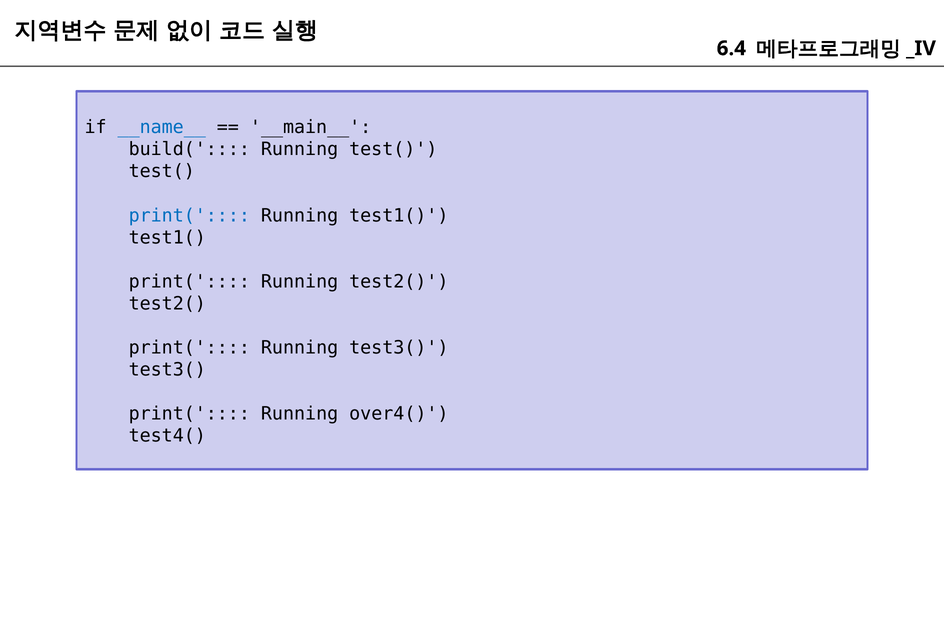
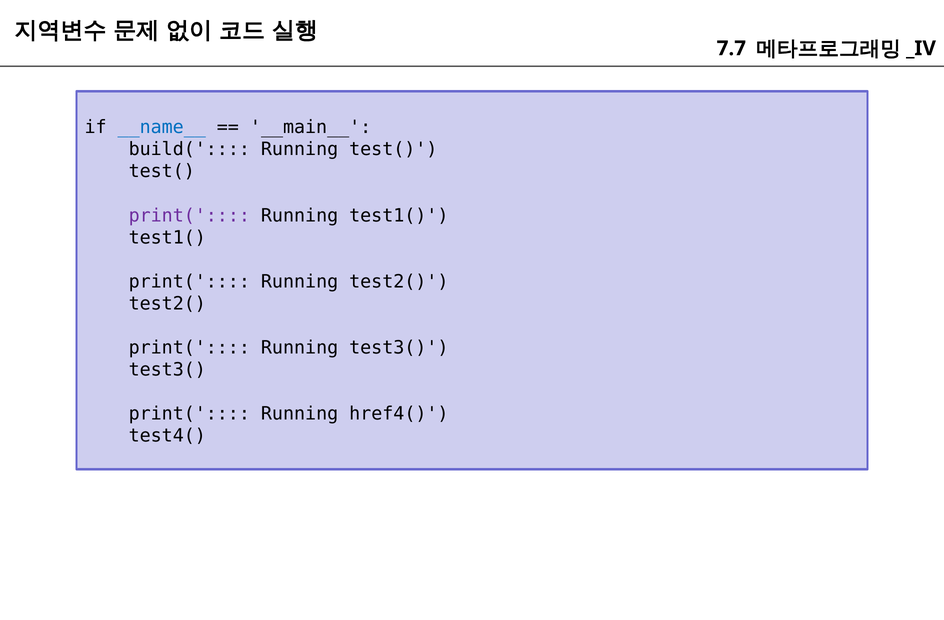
6.4: 6.4 -> 7.7 (731, 48)
print( colour: blue -> purple (189, 215)
over4(: over4( -> href4( (399, 414)
